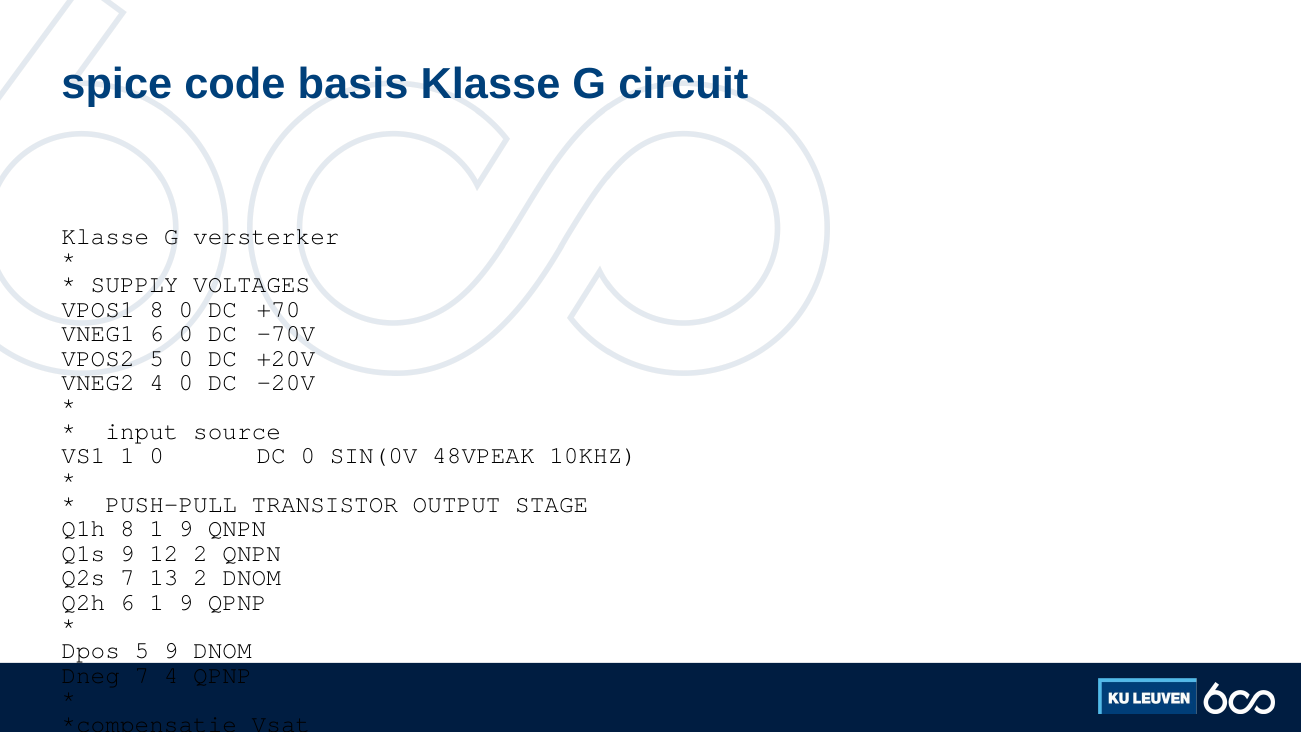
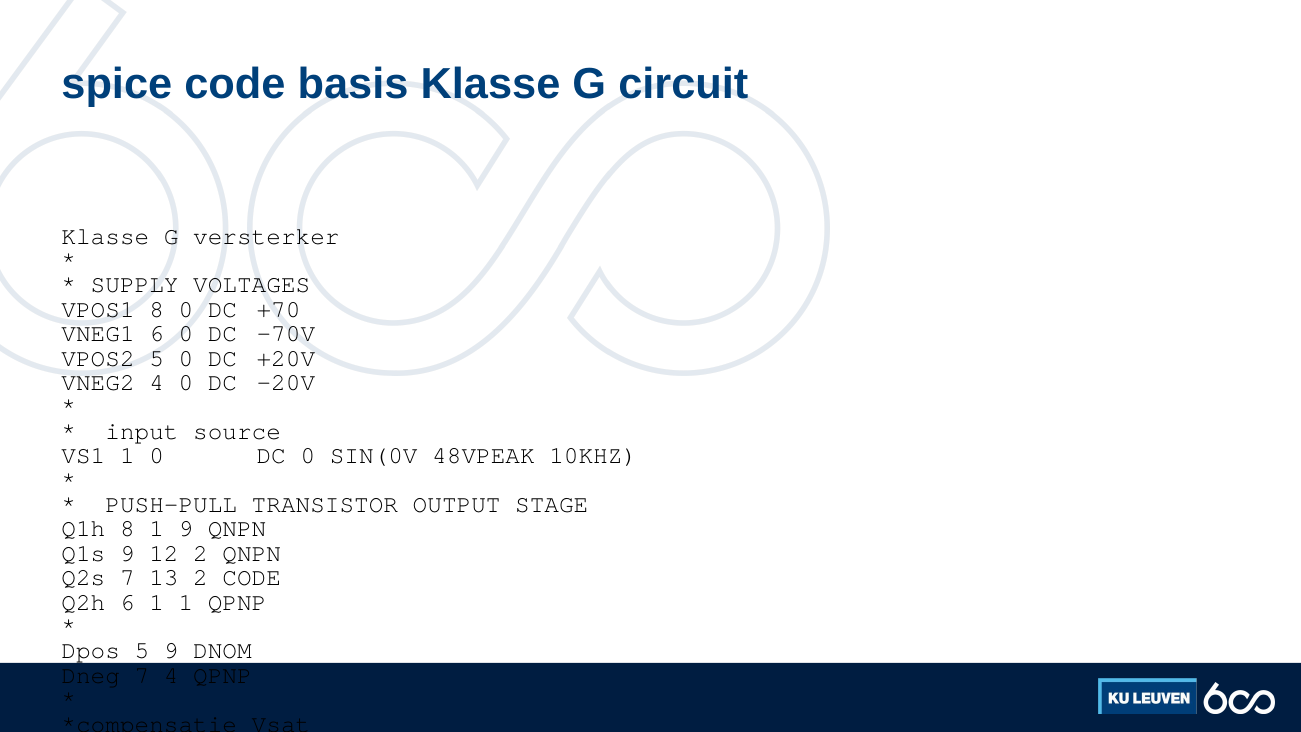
2 DNOM: DNOM -> CODE (252, 578)
6 1 9: 9 -> 1 (186, 602)
